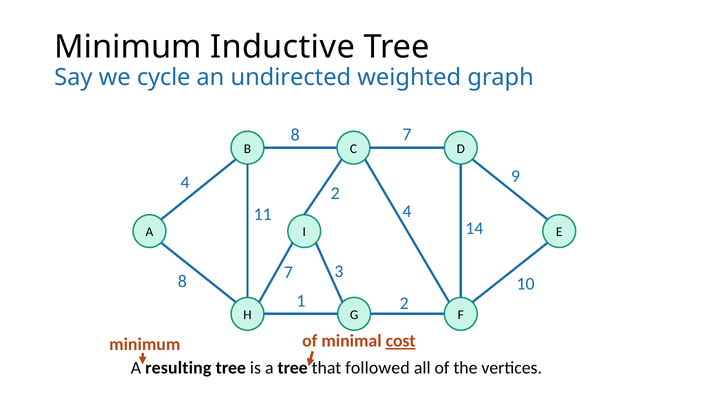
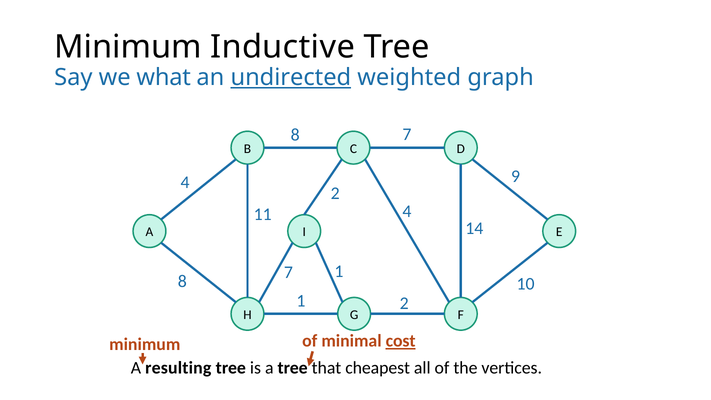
cycle: cycle -> what (164, 77)
undirected underline: none -> present (291, 77)
7 3: 3 -> 1 (339, 271)
followed: followed -> cheapest (378, 368)
